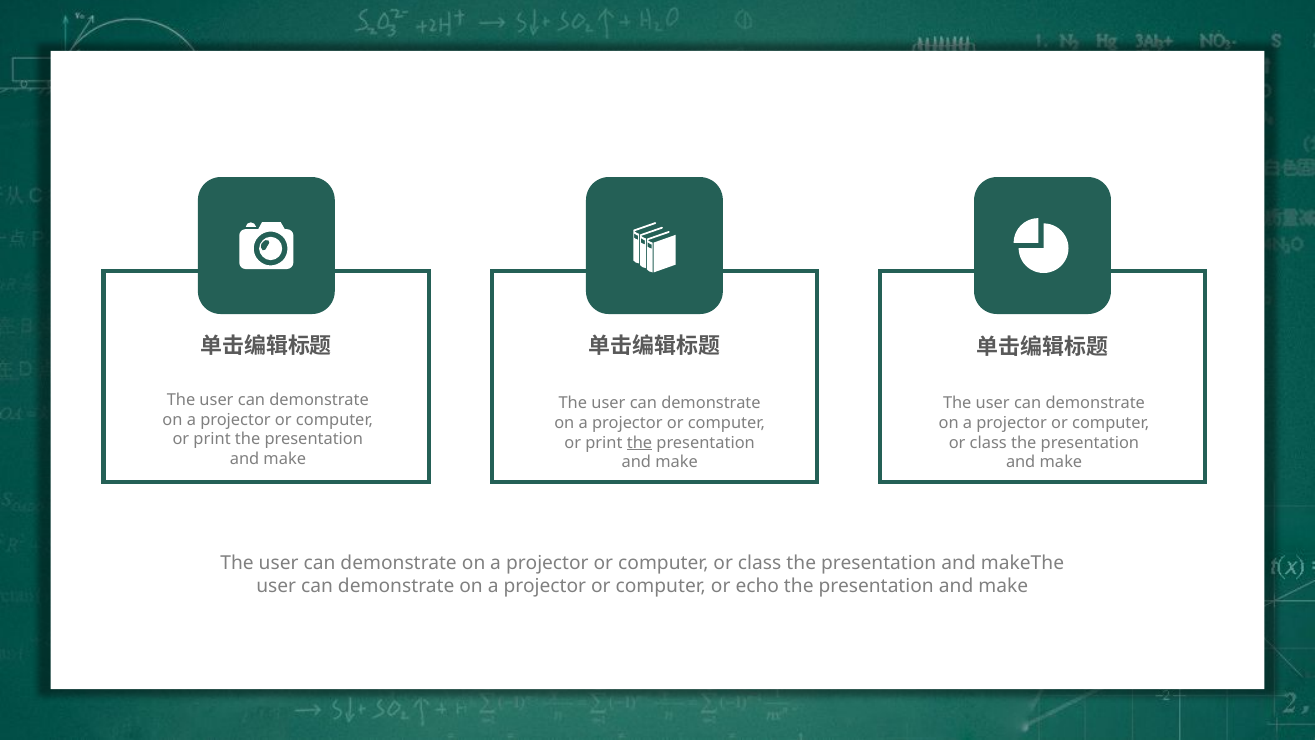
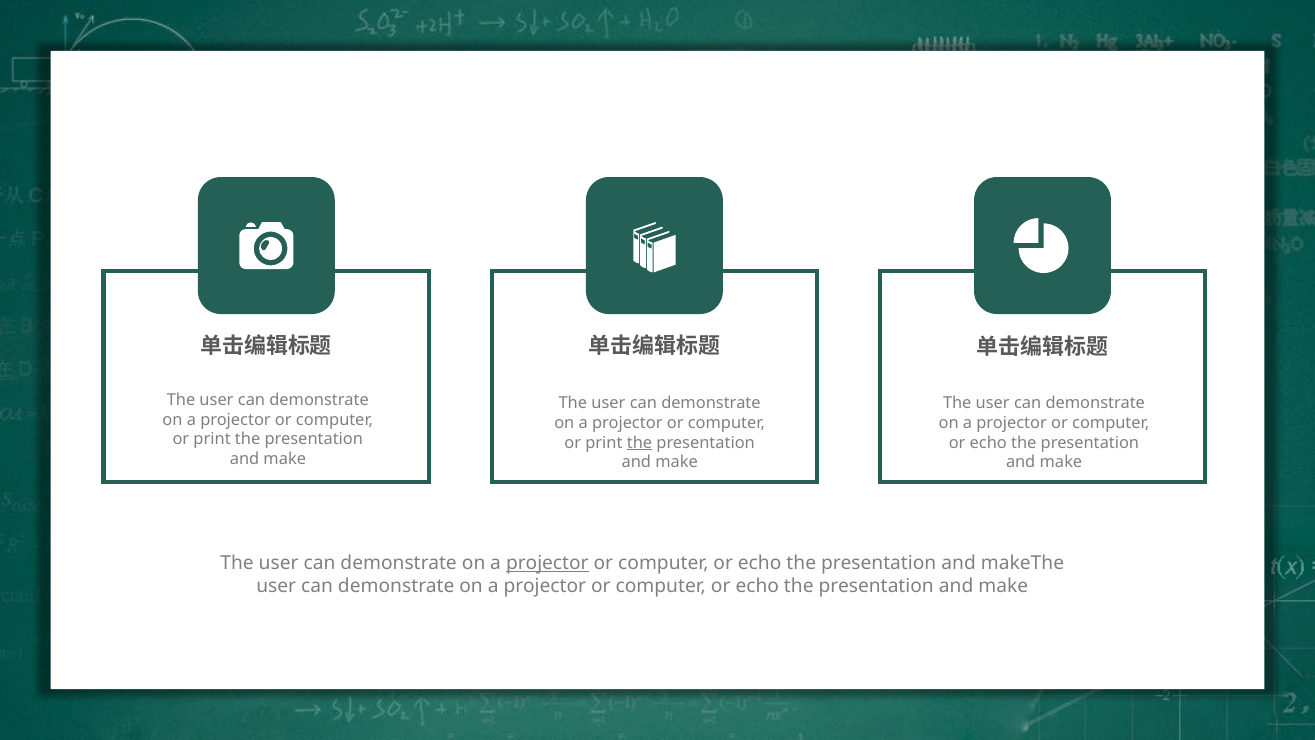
class: class -> echo (988, 443)
projector underline: none -> present (547, 563)
class: class -> echo (760, 563)
